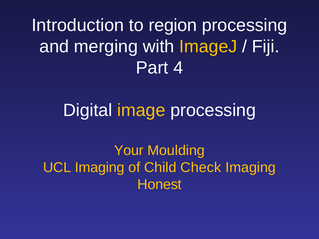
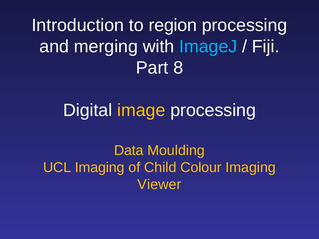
ImageJ colour: yellow -> light blue (208, 47)
4: 4 -> 8 (178, 68)
Your: Your -> Data (129, 151)
Check: Check -> Colour (201, 168)
Honest: Honest -> Viewer (159, 185)
